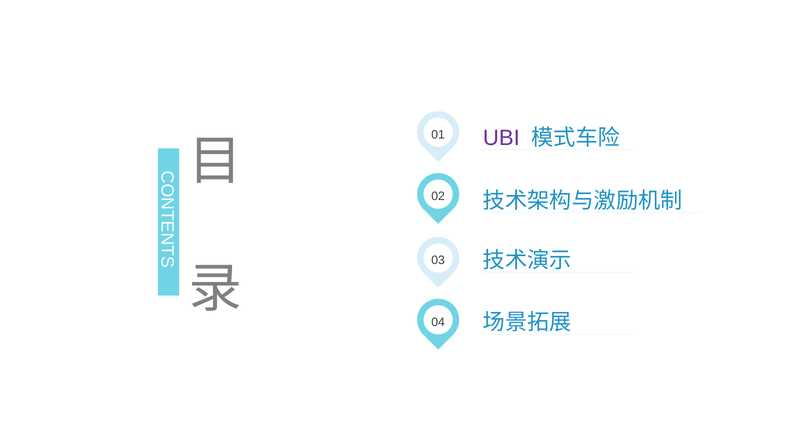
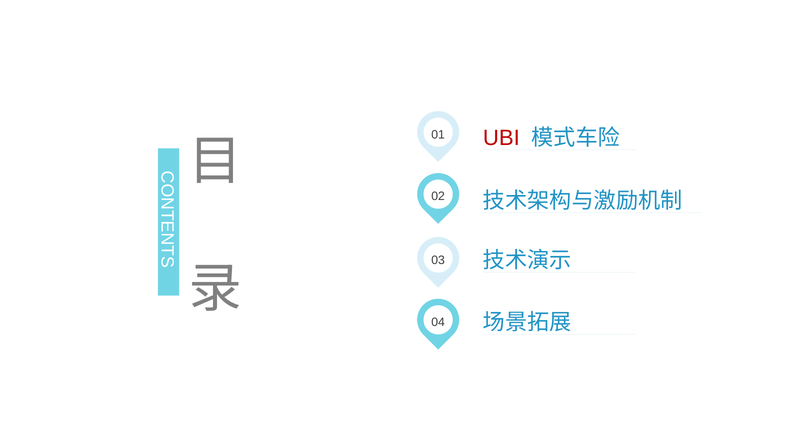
UBI colour: purple -> red (501, 138)
